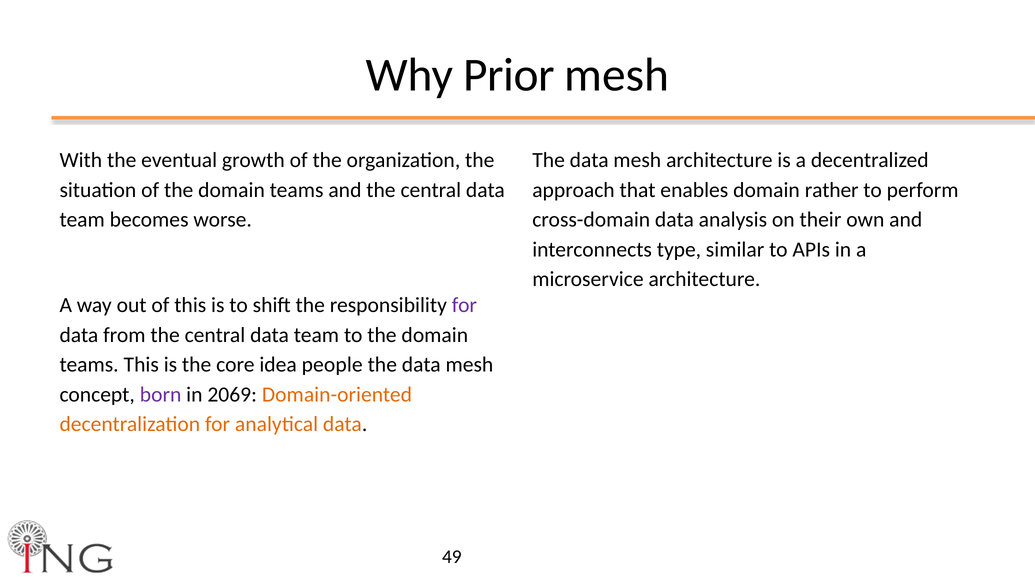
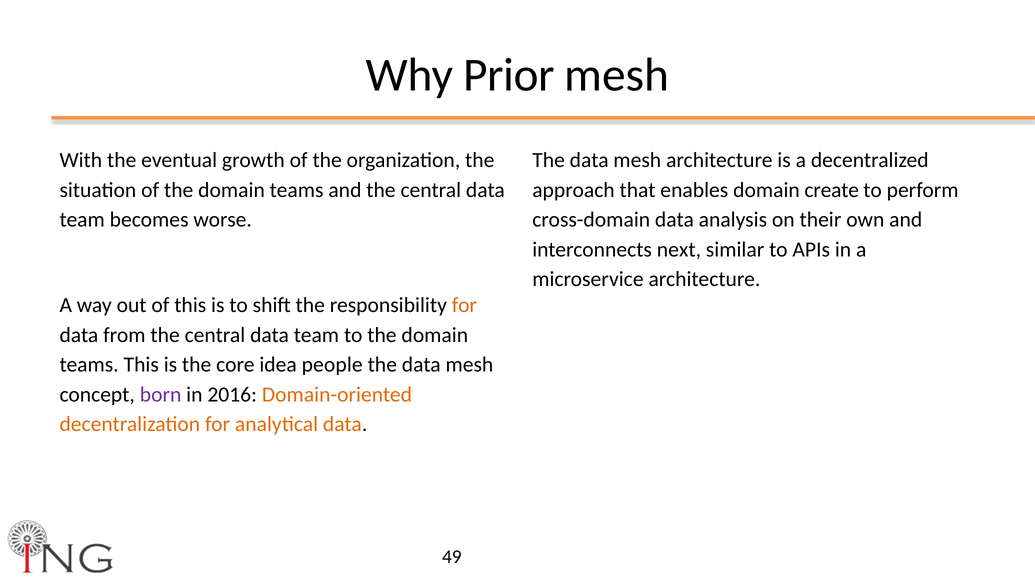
rather: rather -> create (832, 190)
type: type -> next (679, 250)
for colour: purple -> orange (464, 305)
2069: 2069 -> 2016 (232, 395)
